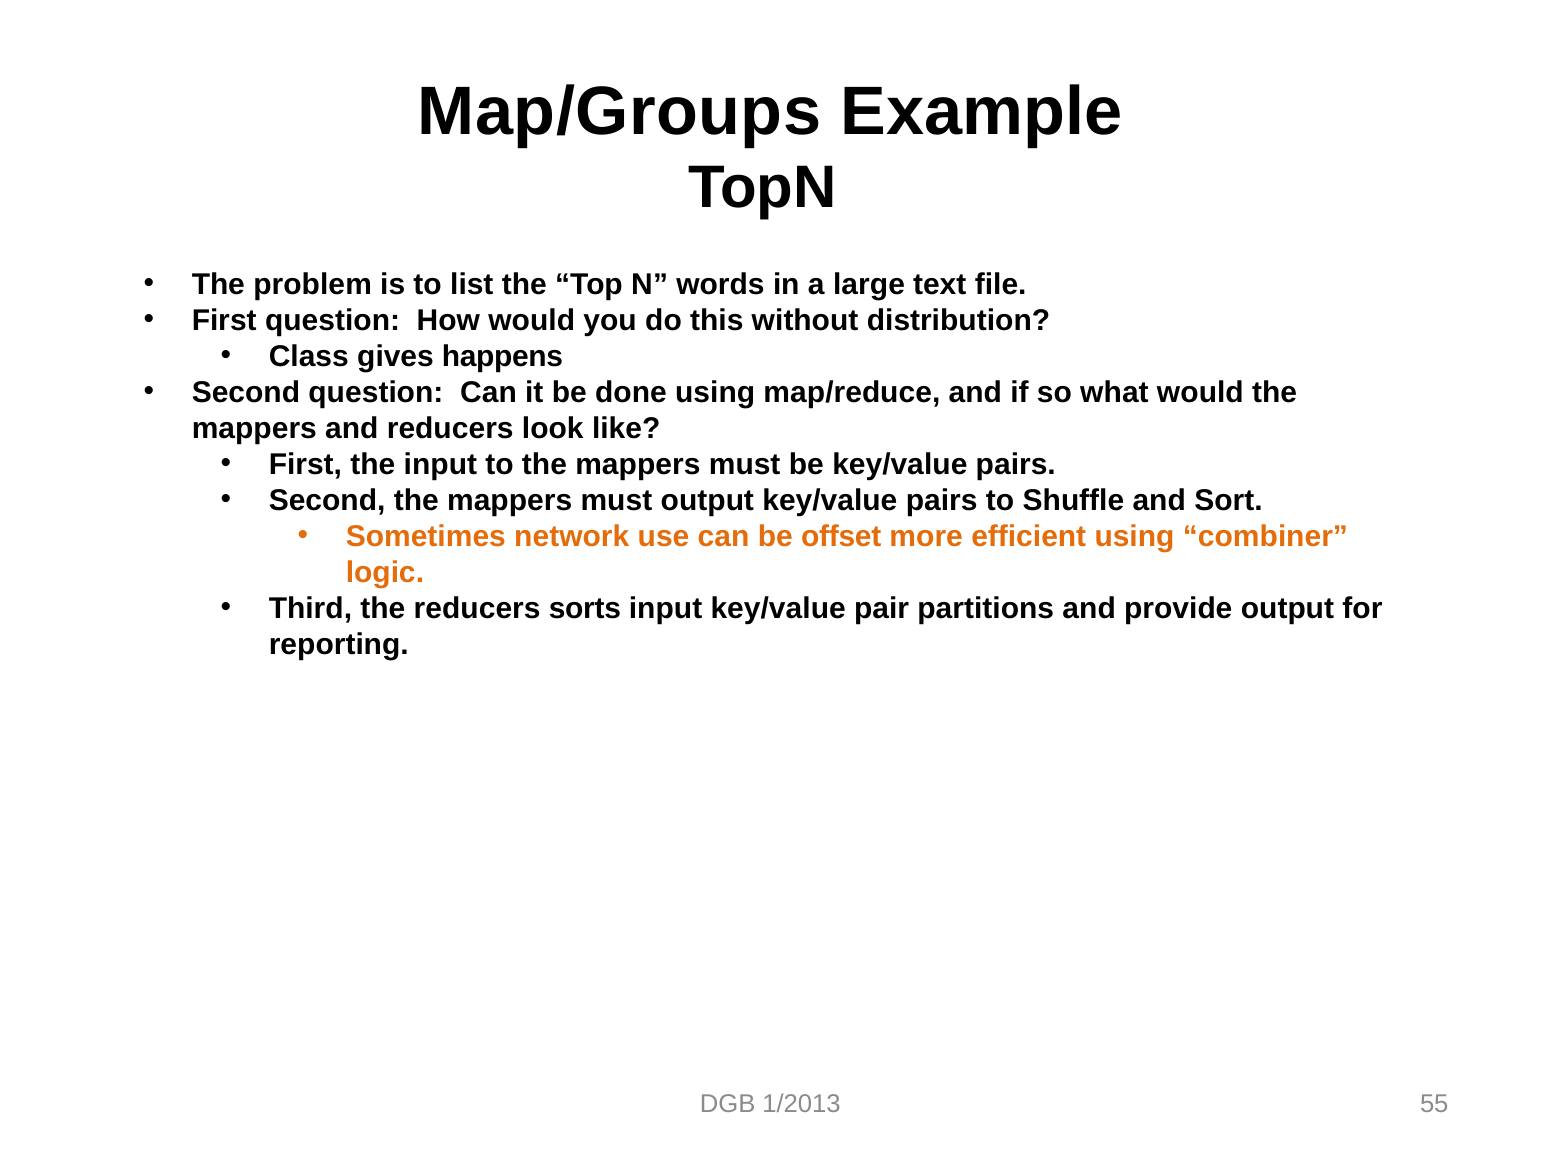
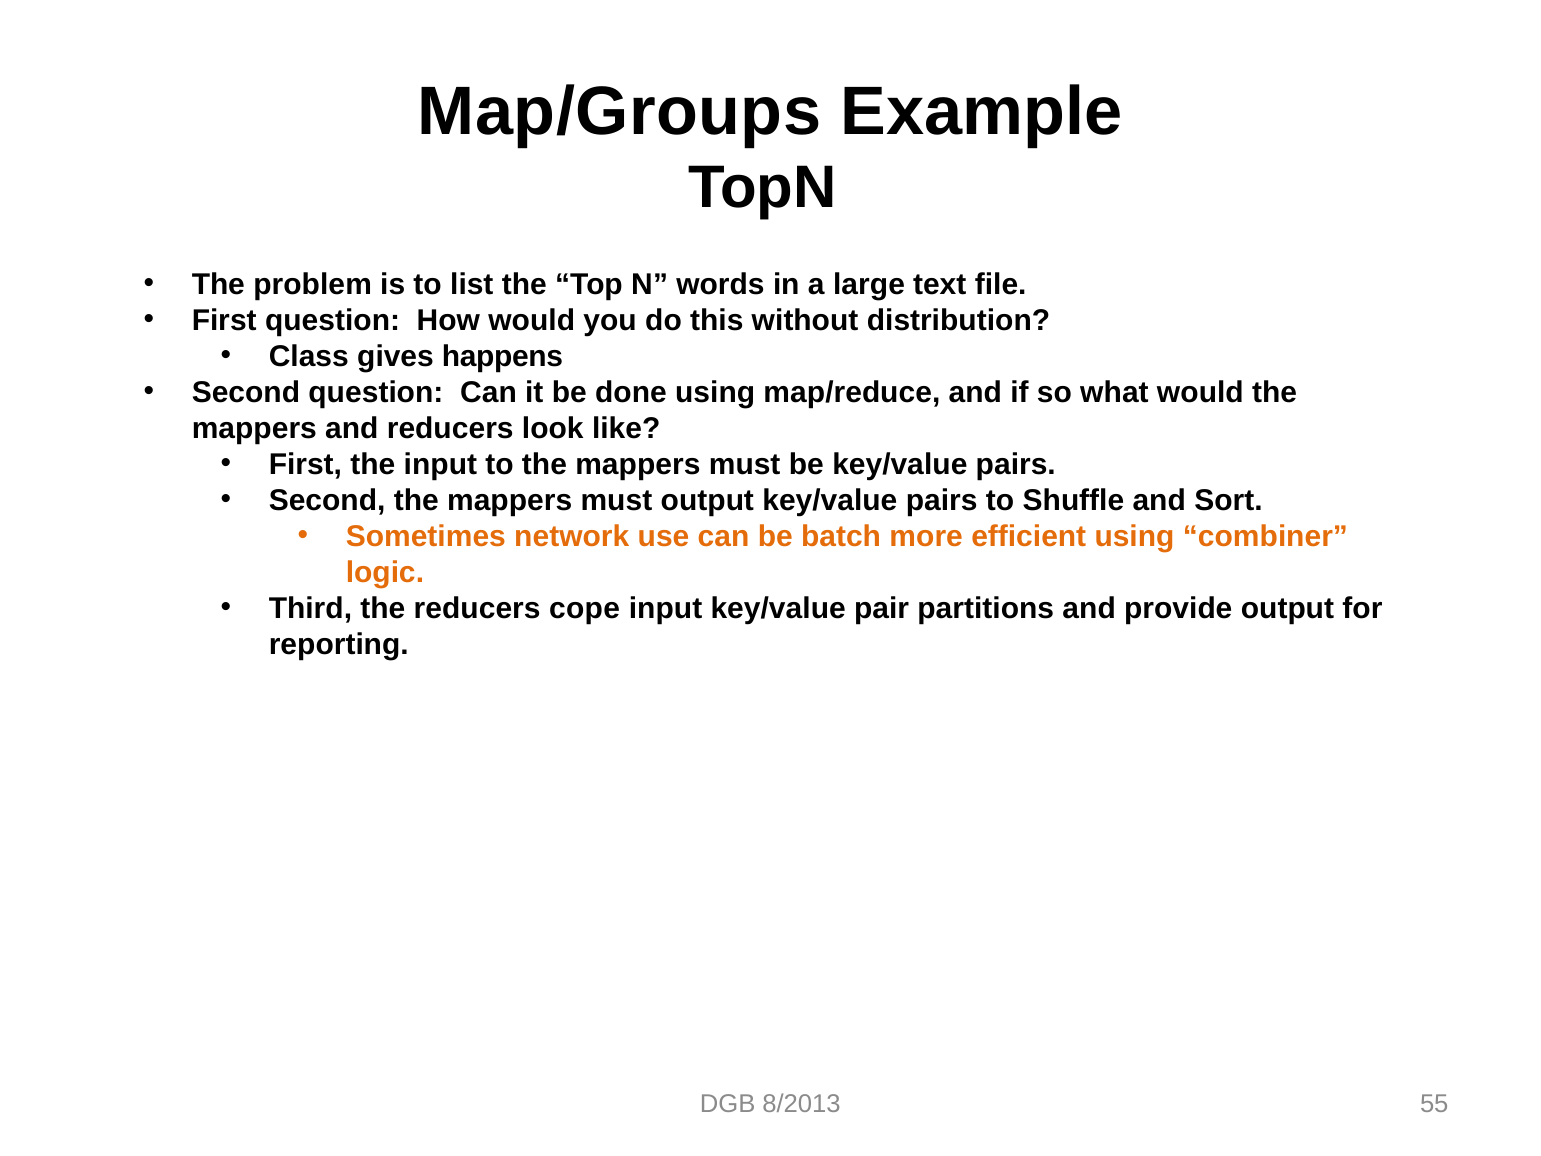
offset: offset -> batch (841, 536)
sorts: sorts -> cope (585, 608)
1/2013: 1/2013 -> 8/2013 (802, 1104)
